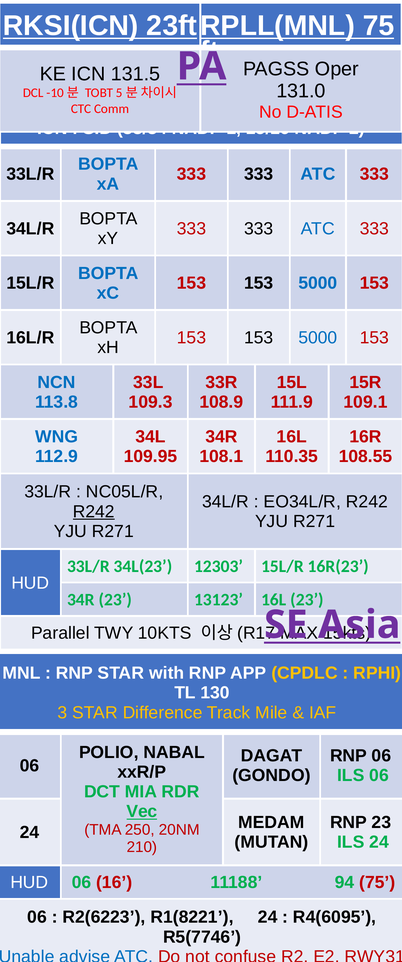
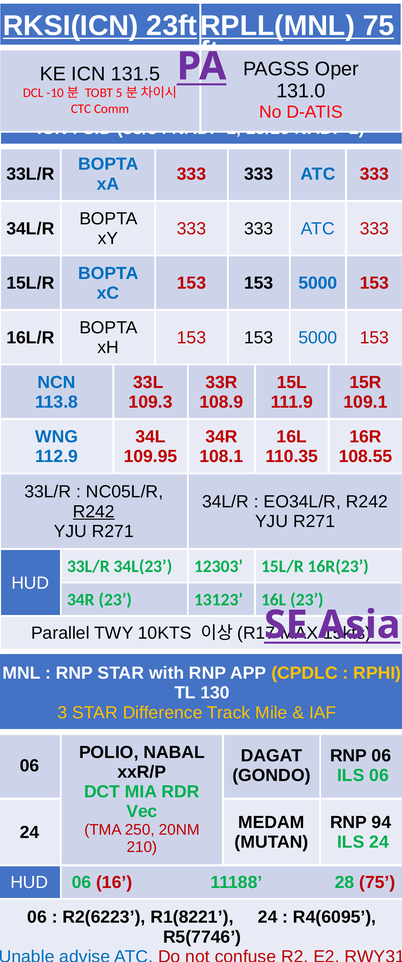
Vec underline: present -> none (142, 811)
RNP 23: 23 -> 94 (381, 822)
94: 94 -> 28 (345, 882)
